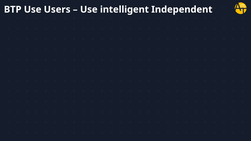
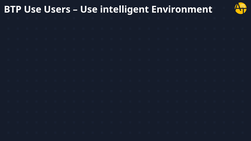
Independent: Independent -> Environment (182, 9)
